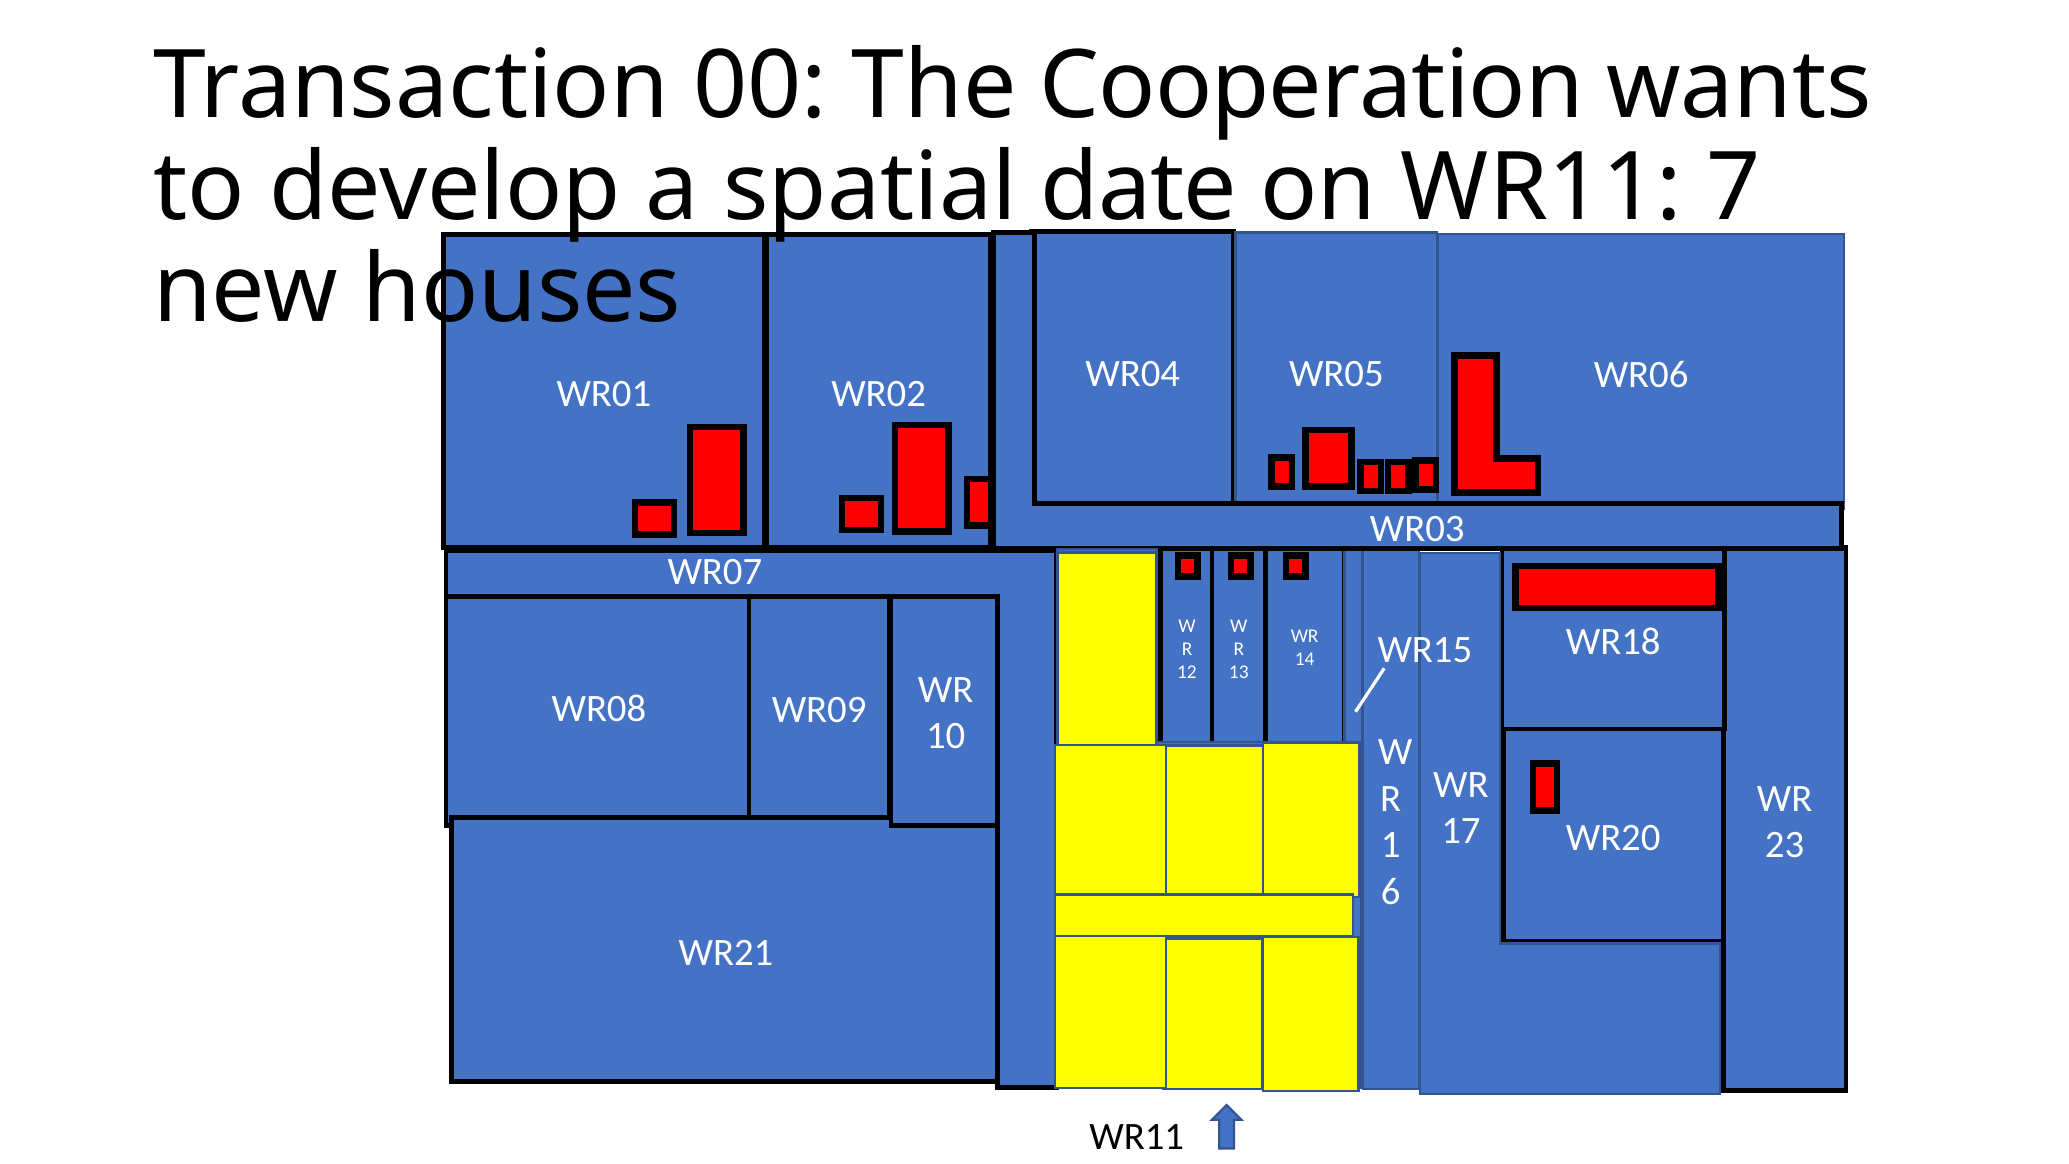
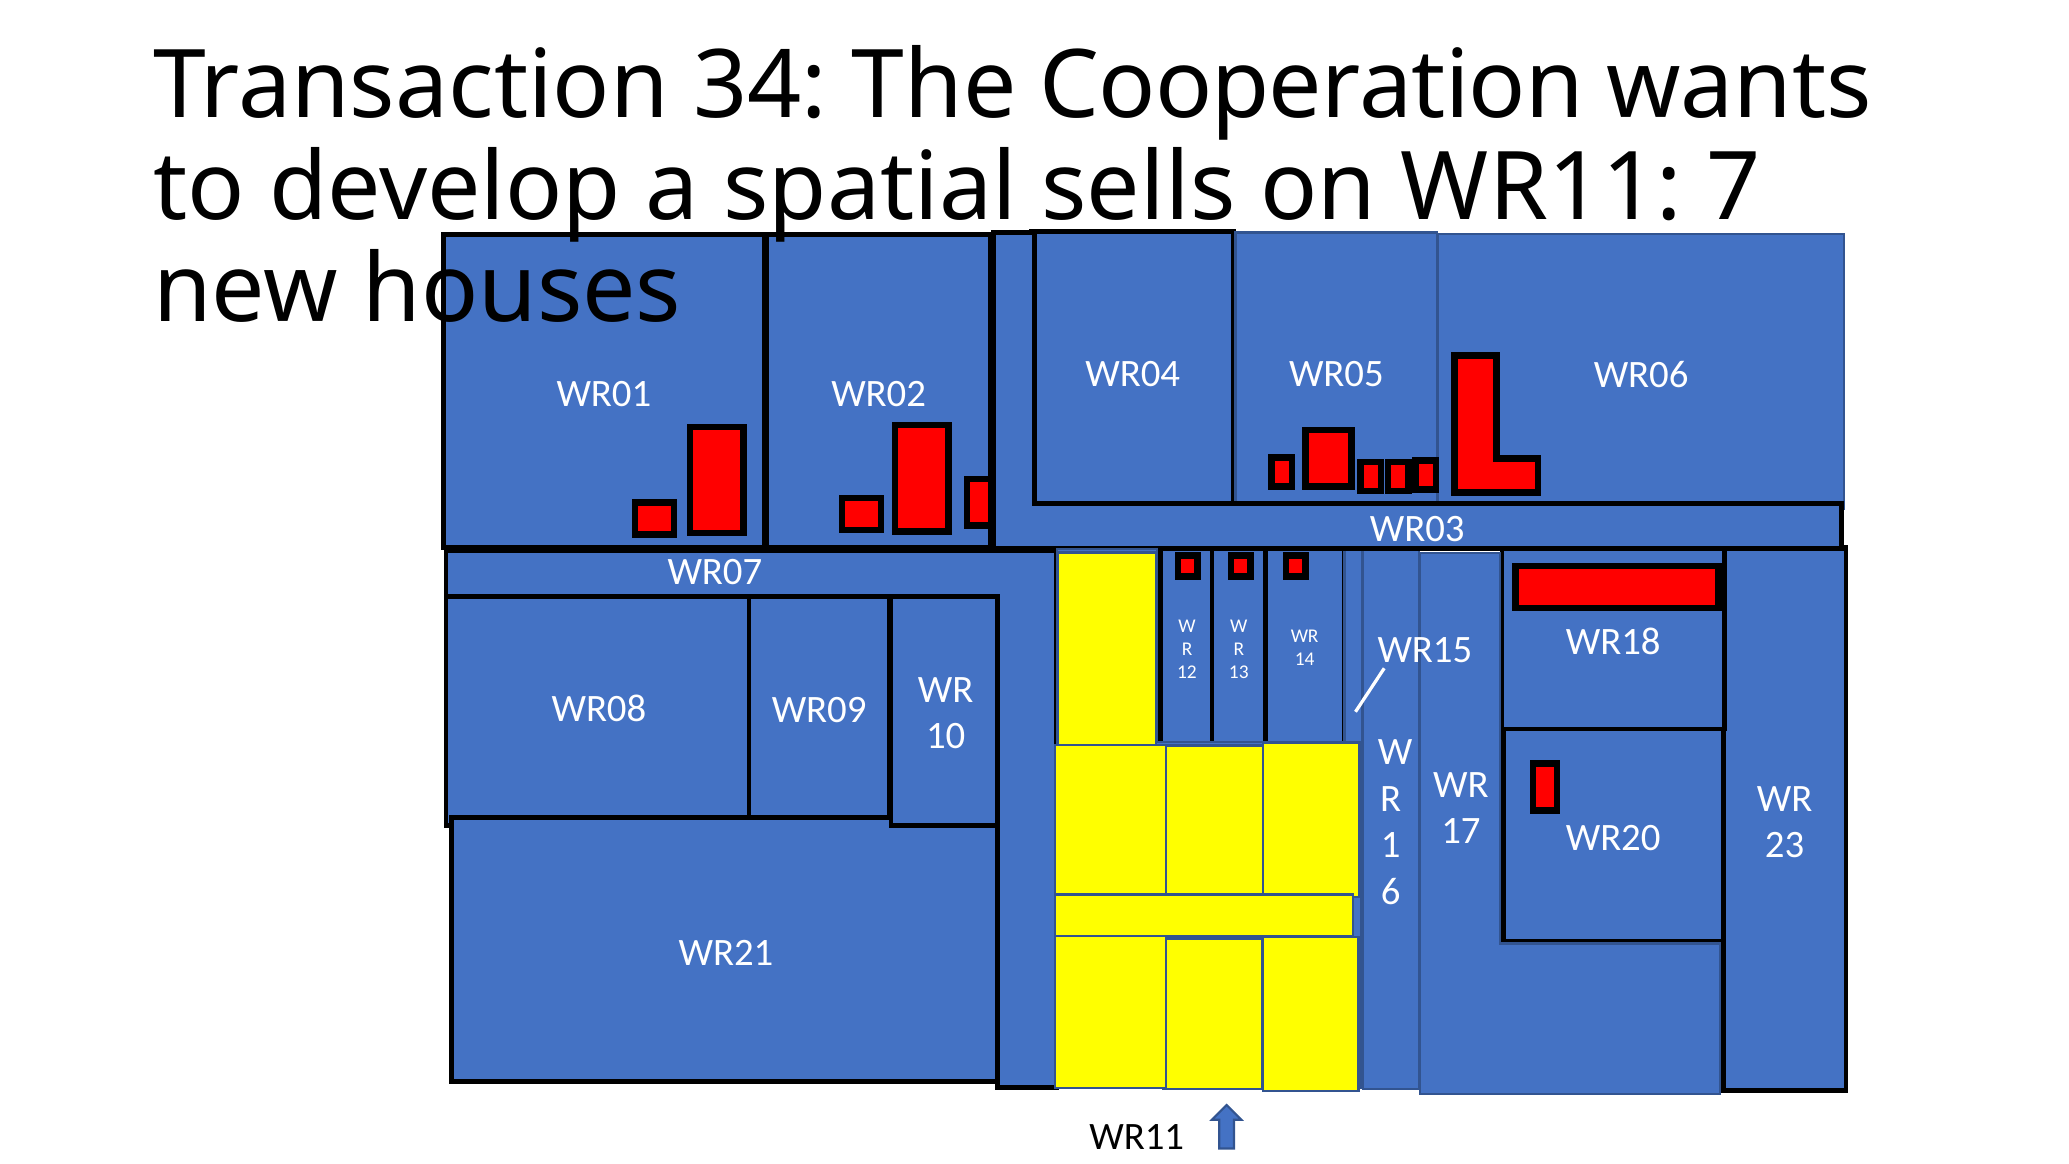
00: 00 -> 34 (760, 86)
date: date -> sells (1138, 188)
